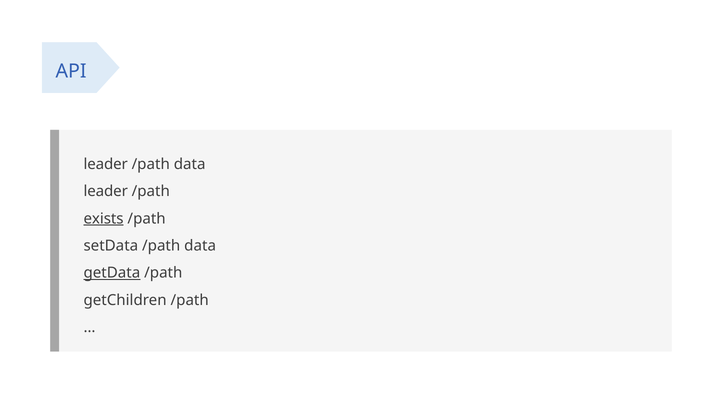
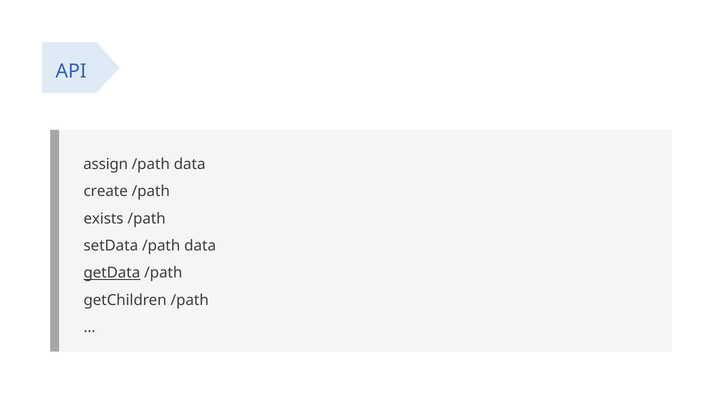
leader: leader -> assign (106, 164)
leader: leader -> create (106, 191)
exists underline: present -> none (104, 219)
